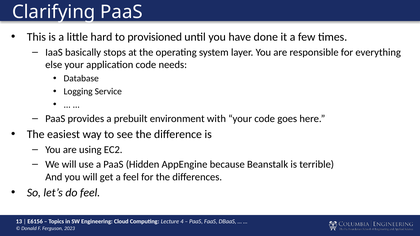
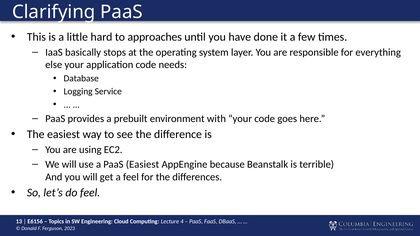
provisioned: provisioned -> approaches (155, 37)
PaaS Hidden: Hidden -> Easiest (142, 165)
